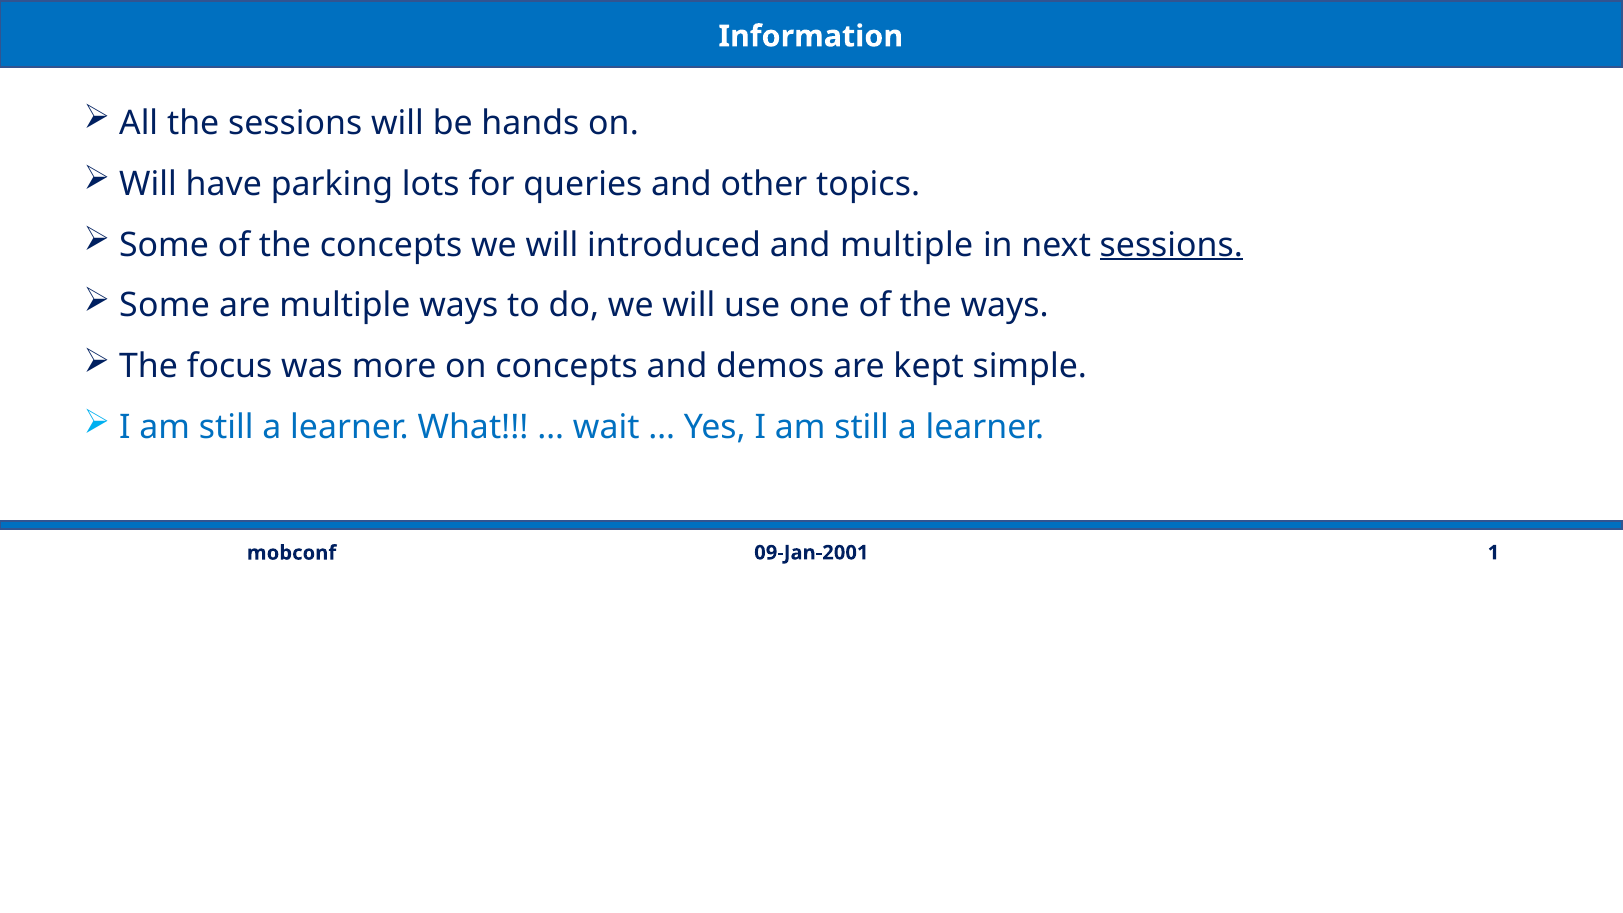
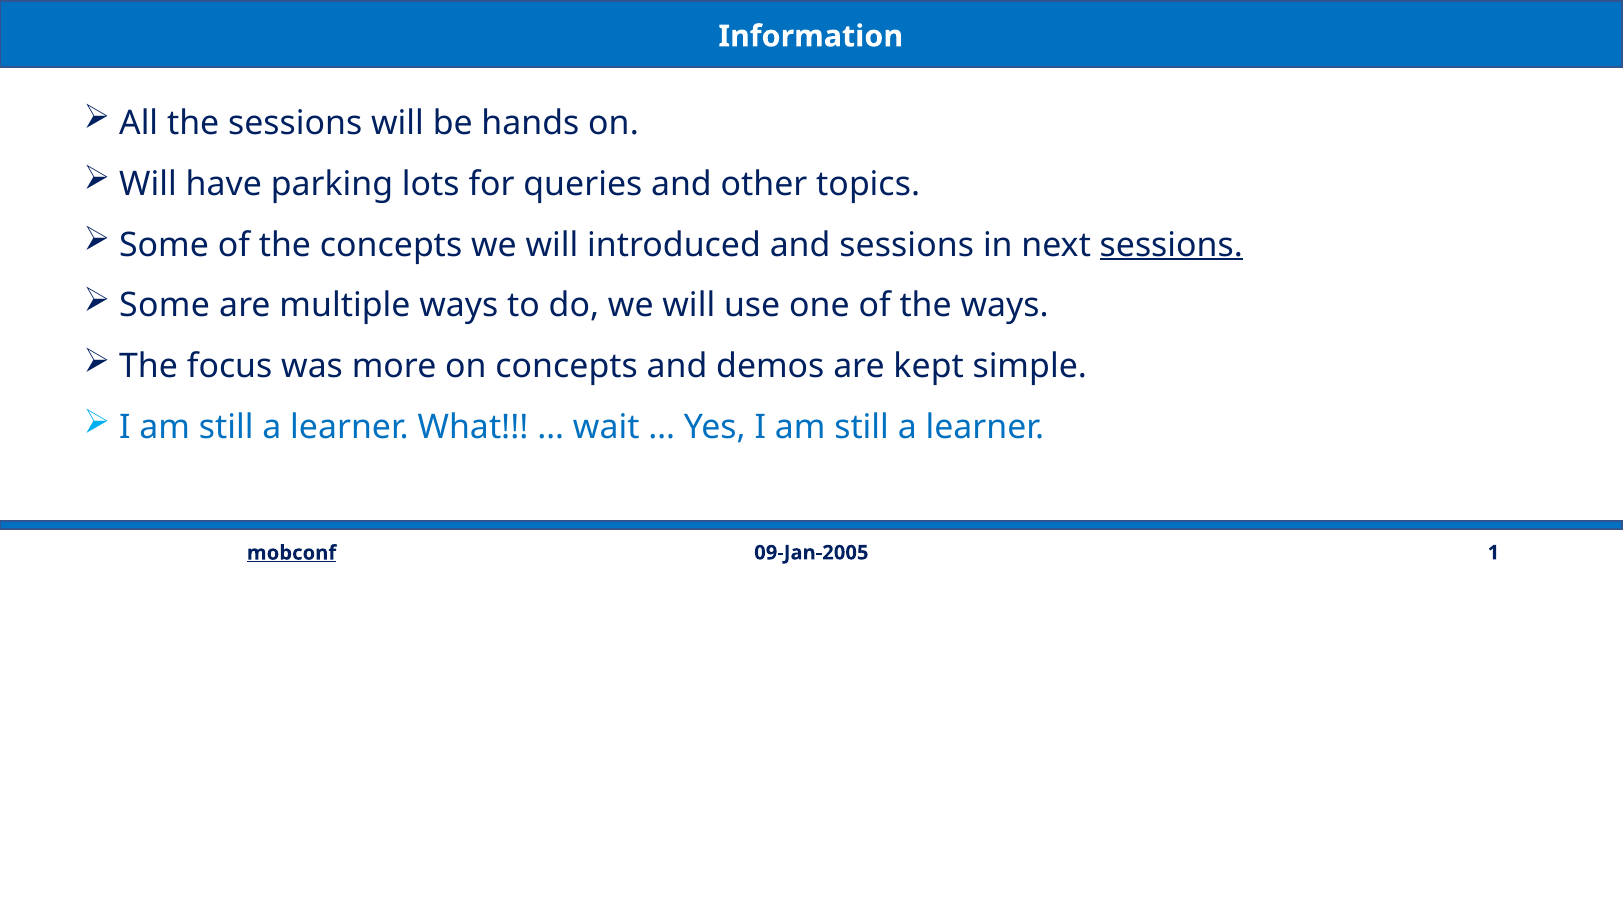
and multiple: multiple -> sessions (907, 245)
09-Jan-2001: 09-Jan-2001 -> 09-Jan-2005 (811, 553)
mobconf underline: none -> present (292, 553)
